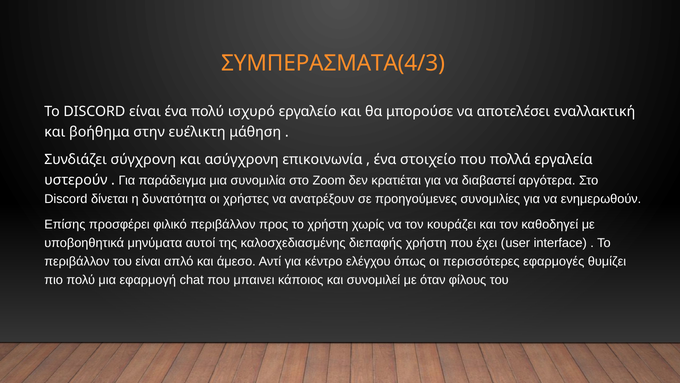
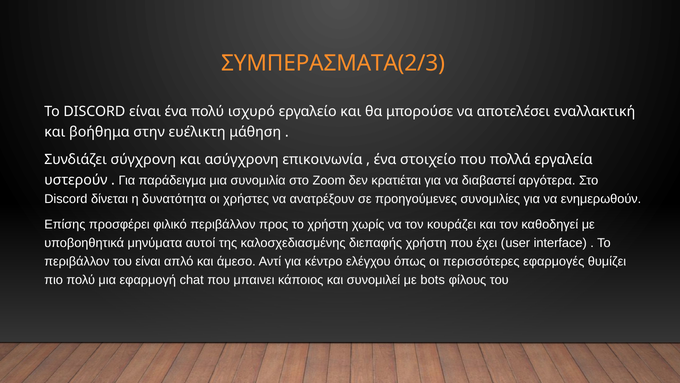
ΣΥΜΠΕΡΑΣΜΑΤΑ(4/3: ΣΥΜΠΕΡΑΣΜΑΤΑ(4/3 -> ΣΥΜΠΕΡΑΣΜΑΤΑ(2/3 (333, 63)
όταν: όταν -> bots (433, 280)
